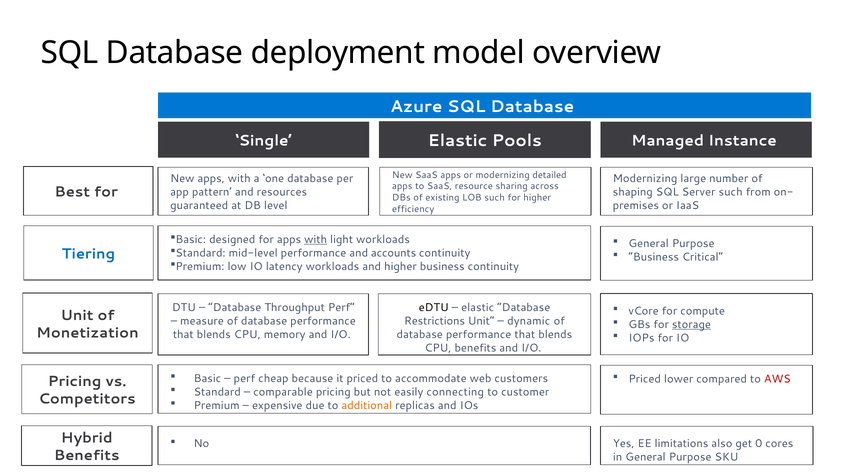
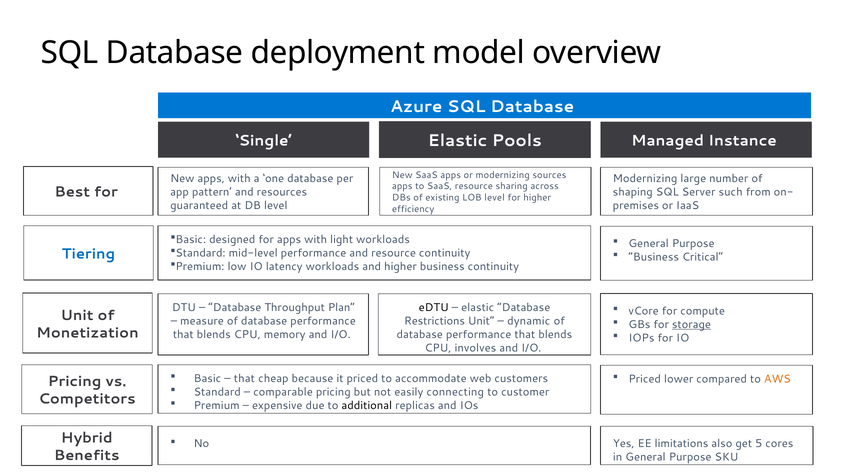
detailed: detailed -> sources (549, 175)
LOB such: such -> level (495, 198)
with underline: present -> none (316, 240)
and accounts: accounts -> resource (394, 253)
Throughput Perf: Perf -> Plan (341, 308)
CPU benefits: benefits -> involves (475, 348)
perf: perf -> that (244, 379)
AWS colour: red -> orange (777, 379)
additional colour: orange -> black (367, 406)
0: 0 -> 5 (759, 444)
